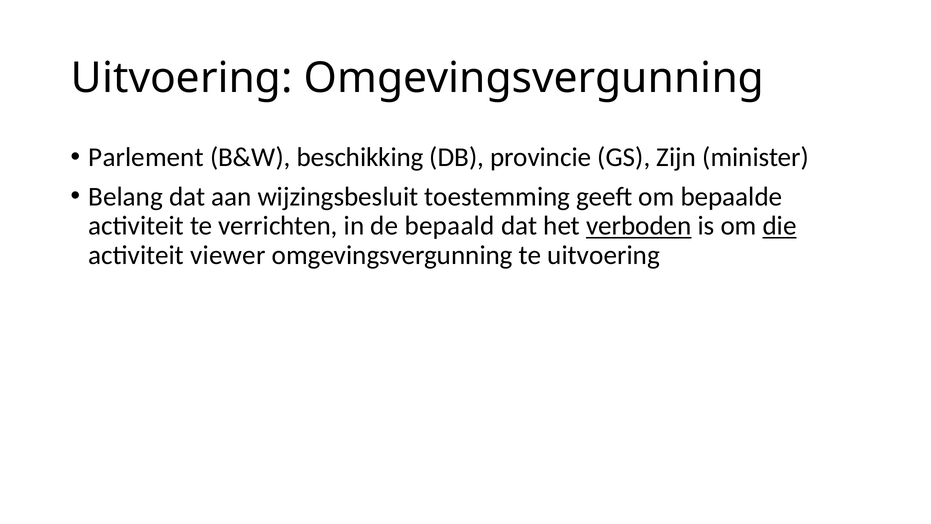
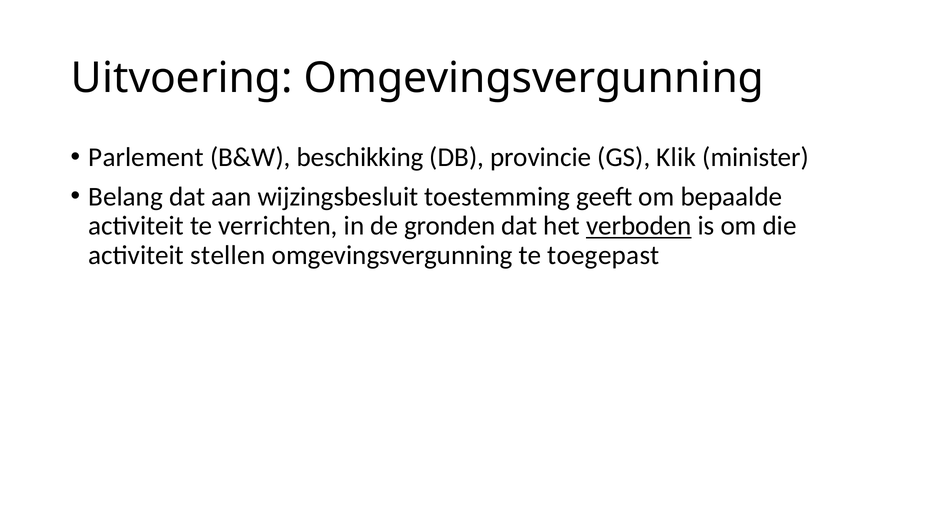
Zijn: Zijn -> Klik (676, 157)
bepaald: bepaald -> gronden (450, 226)
die underline: present -> none (780, 226)
viewer: viewer -> stellen (228, 255)
te uitvoering: uitvoering -> toegepast (603, 255)
